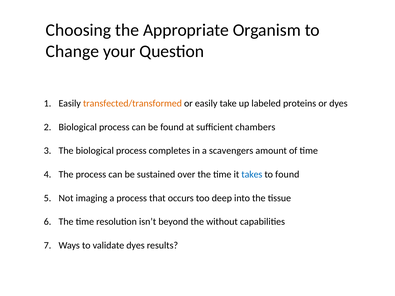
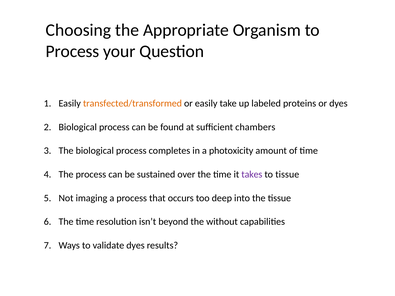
Change: Change -> Process (73, 51)
scavengers: scavengers -> photoxicity (231, 151)
takes colour: blue -> purple (252, 175)
to found: found -> tissue (287, 175)
